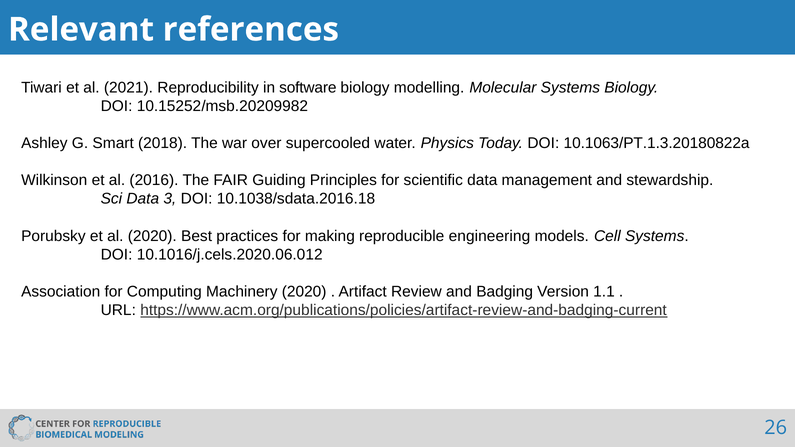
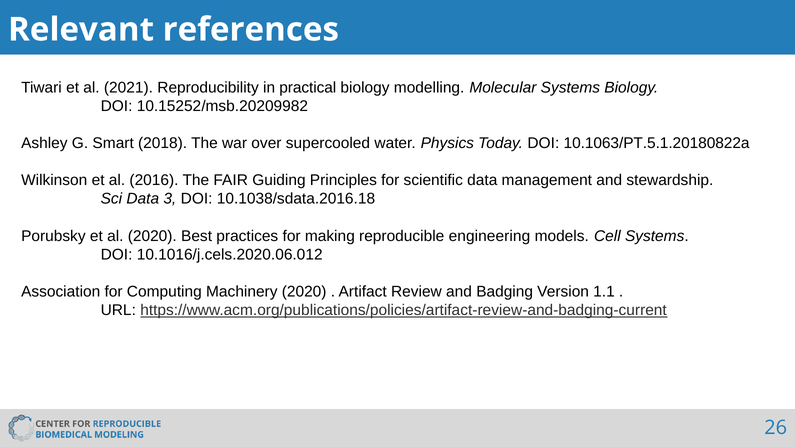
software: software -> practical (308, 88)
10.1063/PT.1.3.20180822a: 10.1063/PT.1.3.20180822a -> 10.1063/PT.5.1.20180822a (657, 143)
